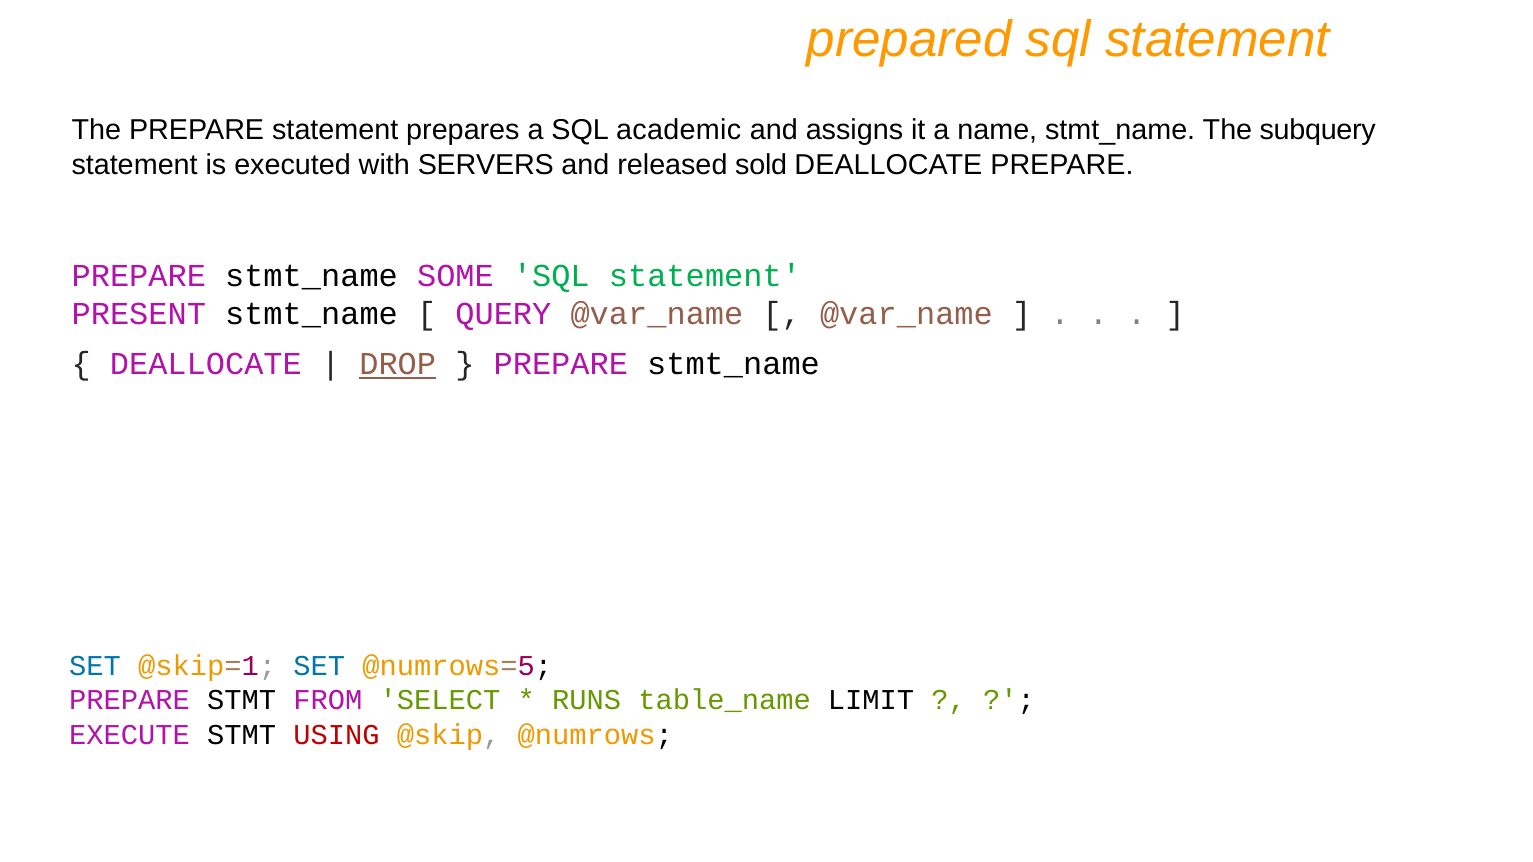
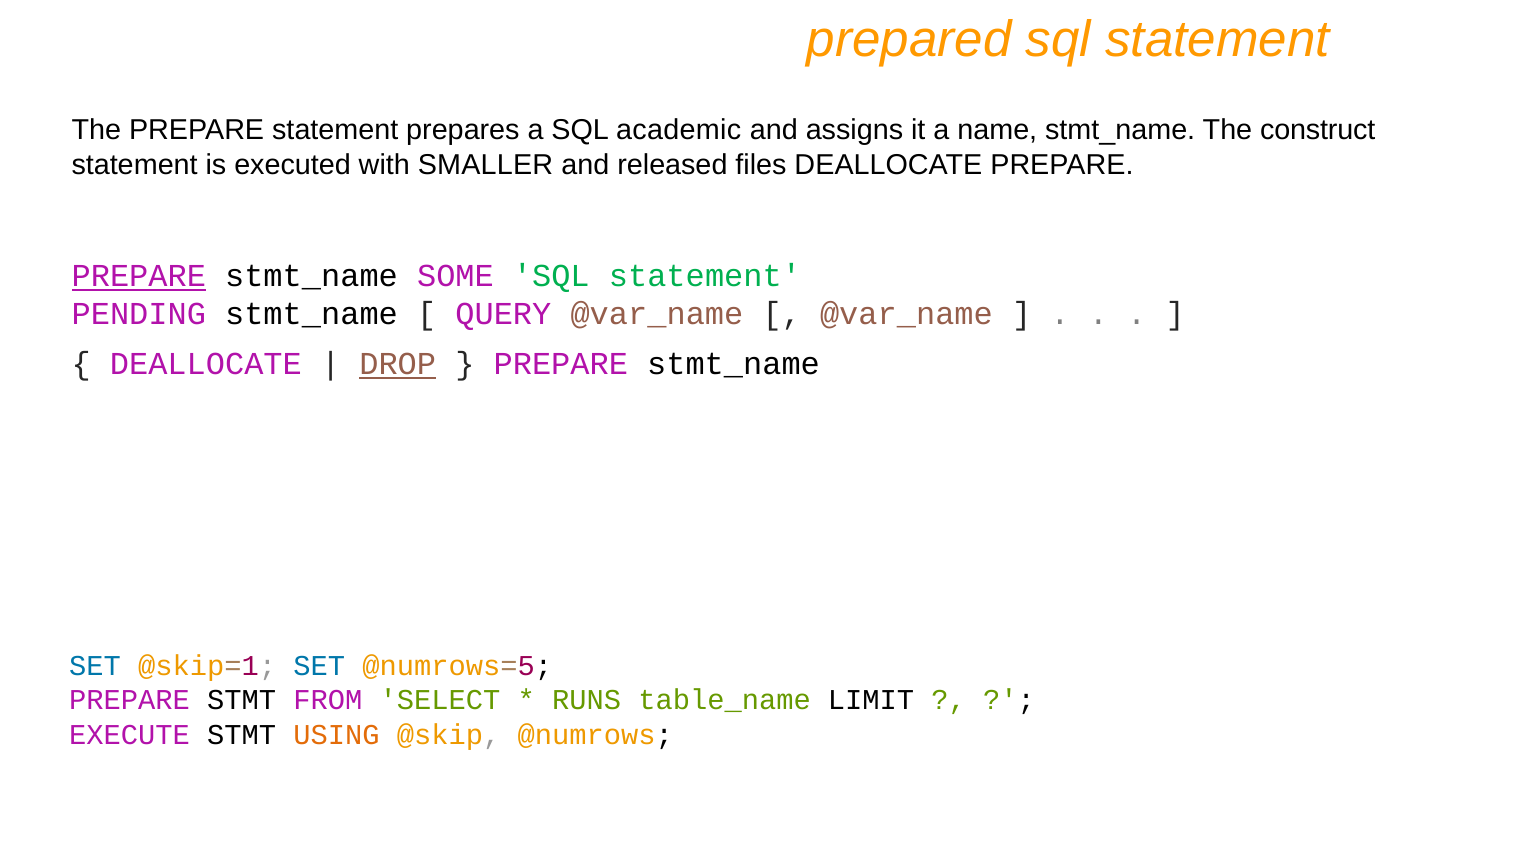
subquery: subquery -> construct (1318, 130)
SERVERS: SERVERS -> SMALLER (486, 165)
sold: sold -> files (761, 165)
PREPARE underline: none -> present (139, 276)
PRESENT: PRESENT -> PENDING (139, 314)
USING colour: red -> orange (336, 735)
